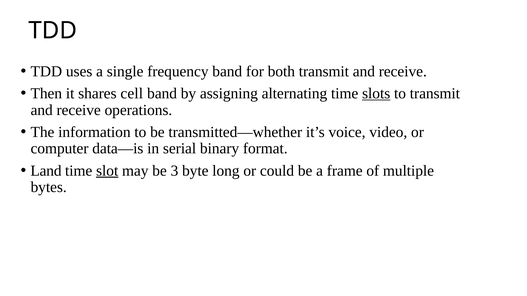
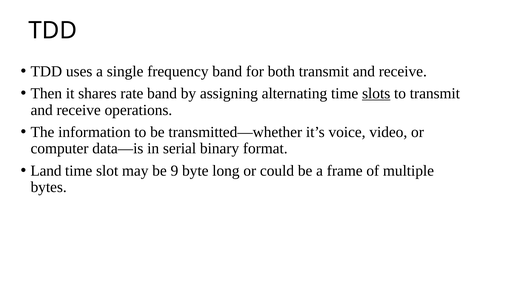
cell: cell -> rate (132, 94)
slot underline: present -> none (107, 171)
3: 3 -> 9 (174, 171)
